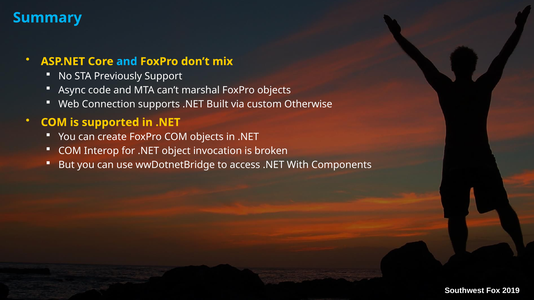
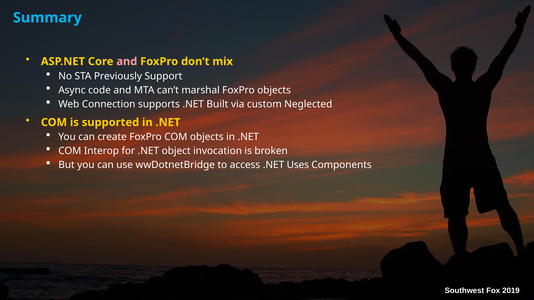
and colour: light blue -> pink (127, 62)
Otherwise: Otherwise -> Neglected (308, 104)
With: With -> Uses (298, 165)
